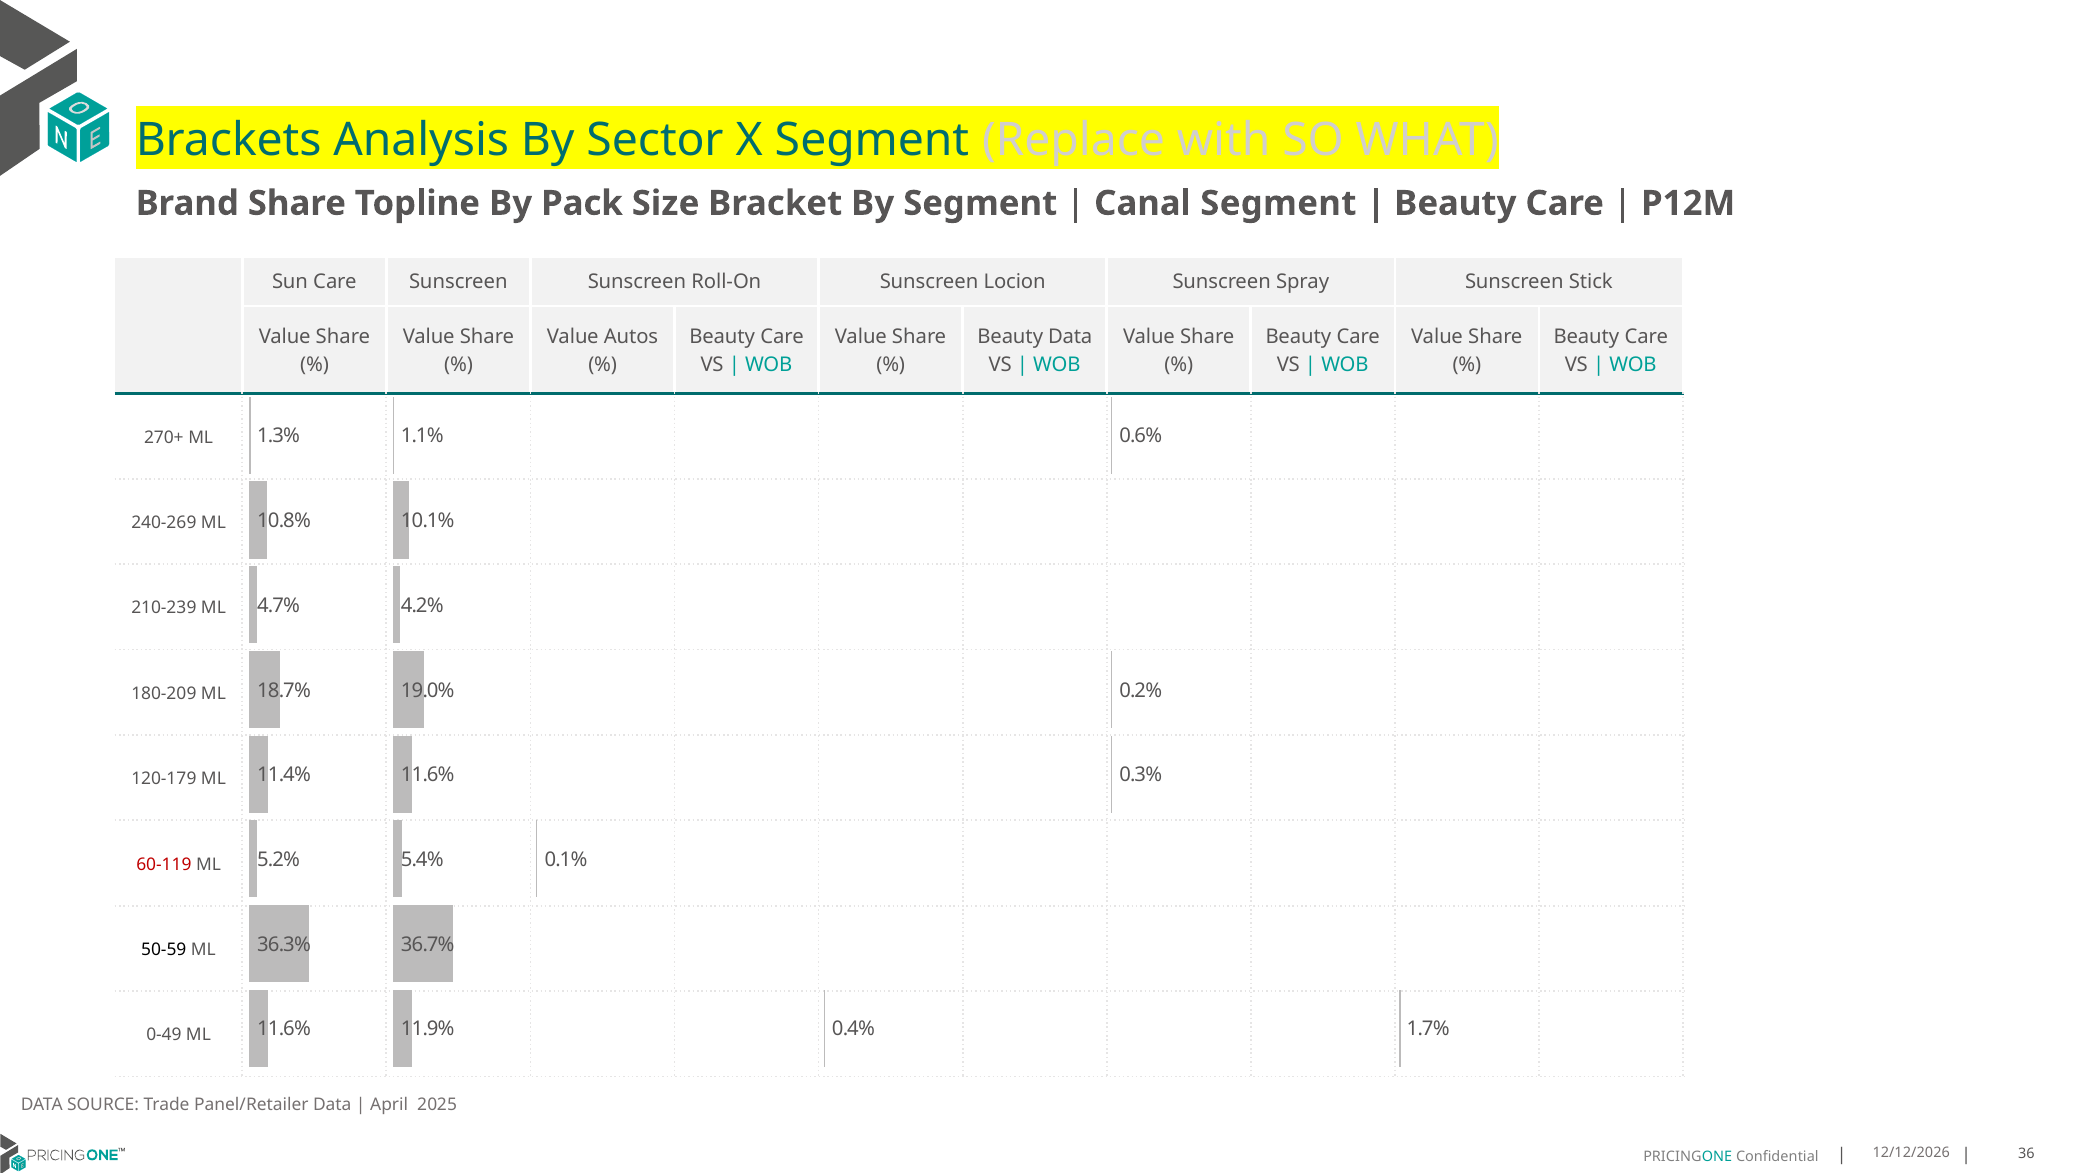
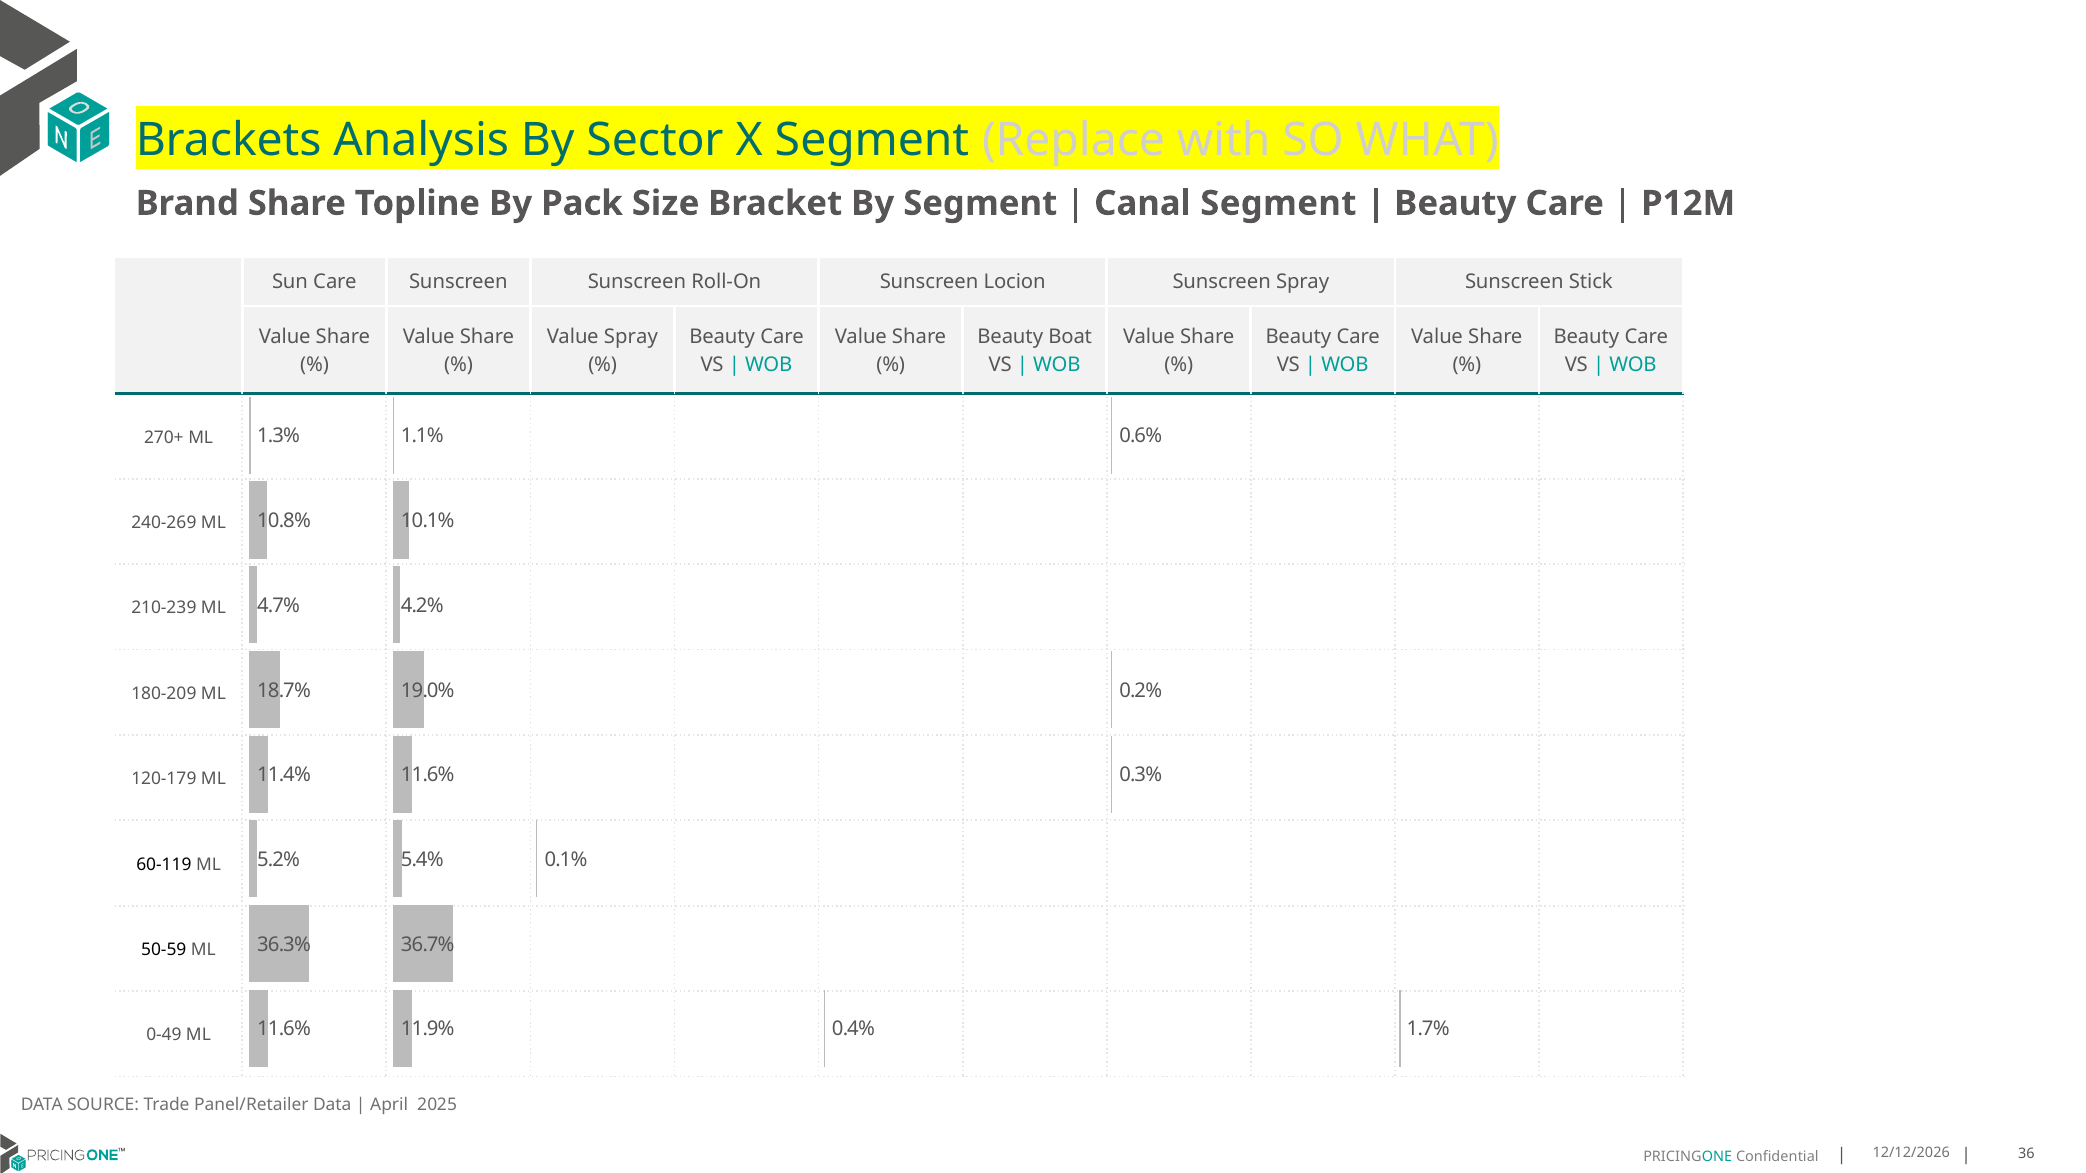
Value Autos: Autos -> Spray (631, 337)
Beauty Data: Data -> Boat (1070, 337)
60-119 colour: red -> black (164, 865)
